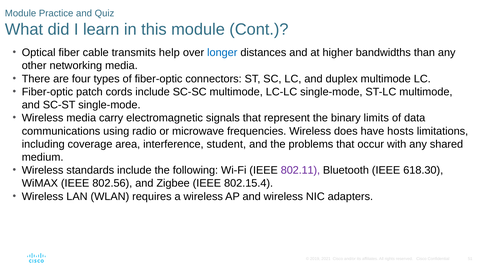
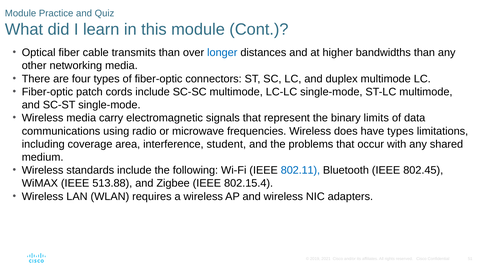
transmits help: help -> than (169, 53)
have hosts: hosts -> types (400, 131)
802.11 colour: purple -> blue (300, 170)
618.30: 618.30 -> 802.45 (423, 170)
802.56: 802.56 -> 513.88 (112, 184)
